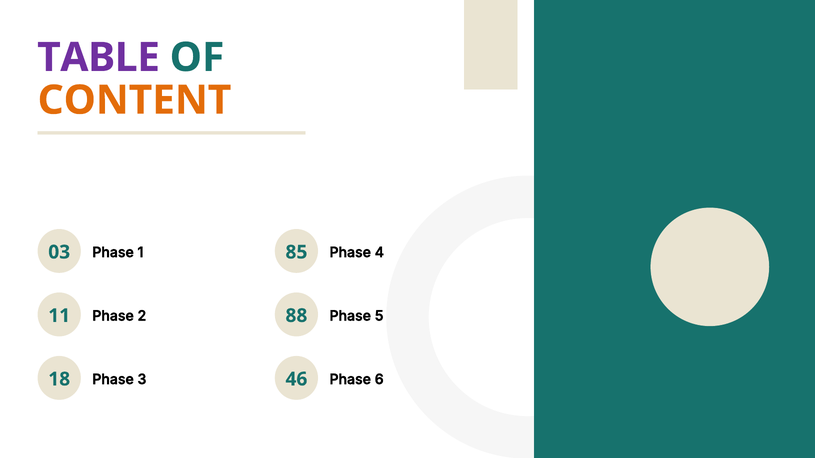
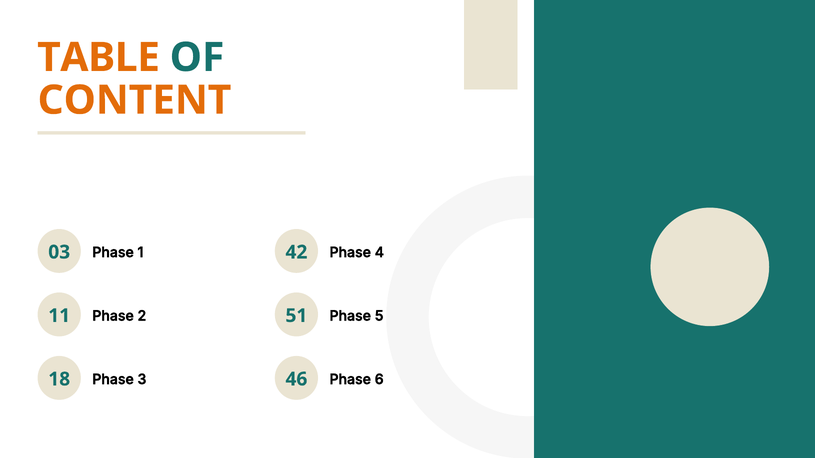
TABLE colour: purple -> orange (99, 58)
85: 85 -> 42 (296, 252)
88: 88 -> 51 (296, 316)
